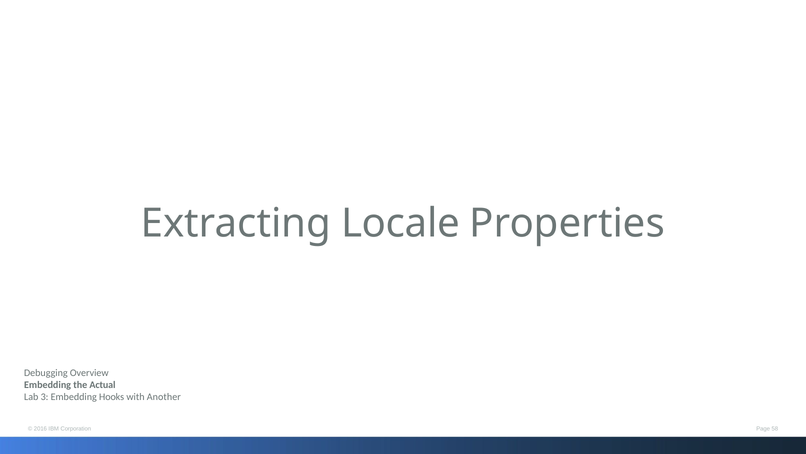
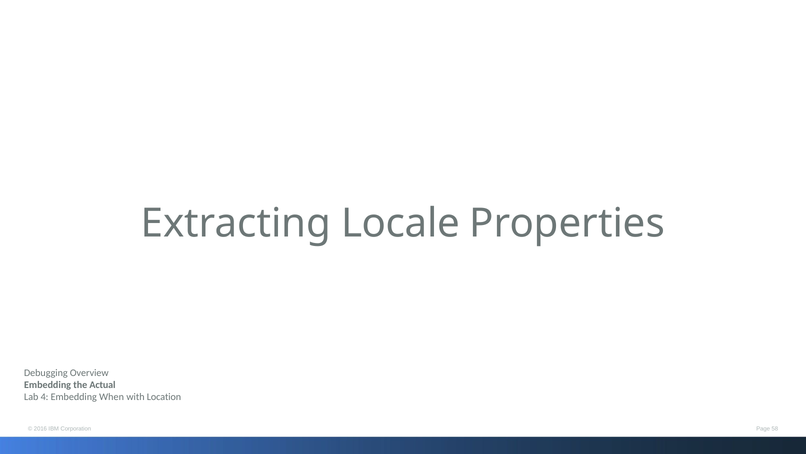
3: 3 -> 4 (45, 397)
Hooks: Hooks -> When (112, 397)
Another: Another -> Location (164, 397)
